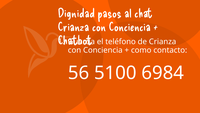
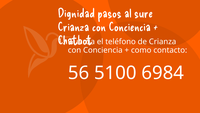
chat: chat -> sure (144, 13)
